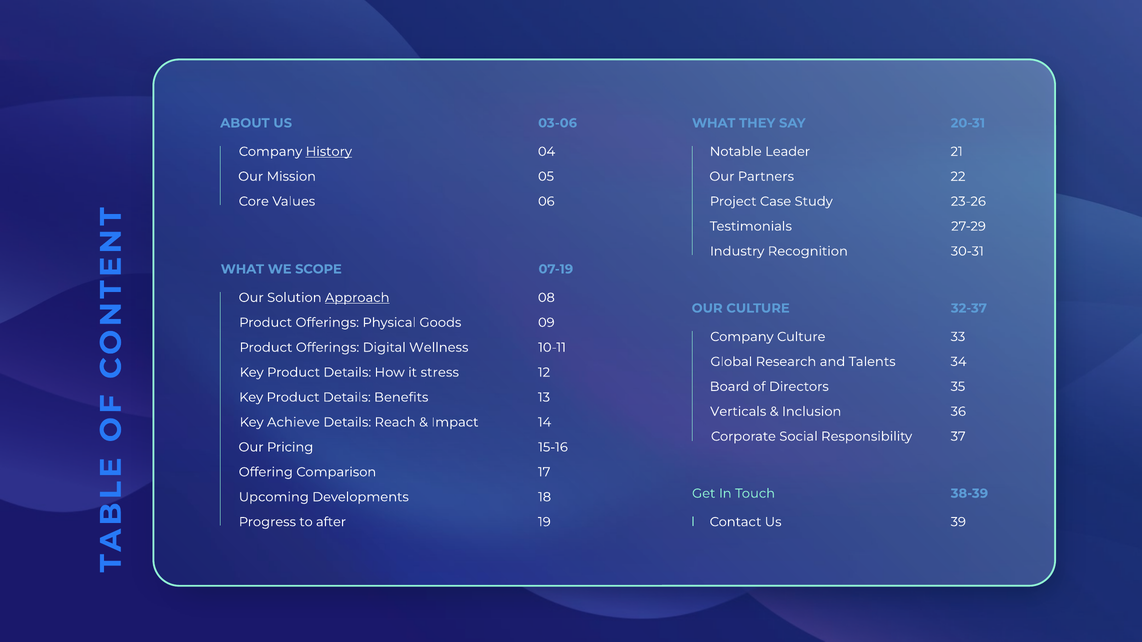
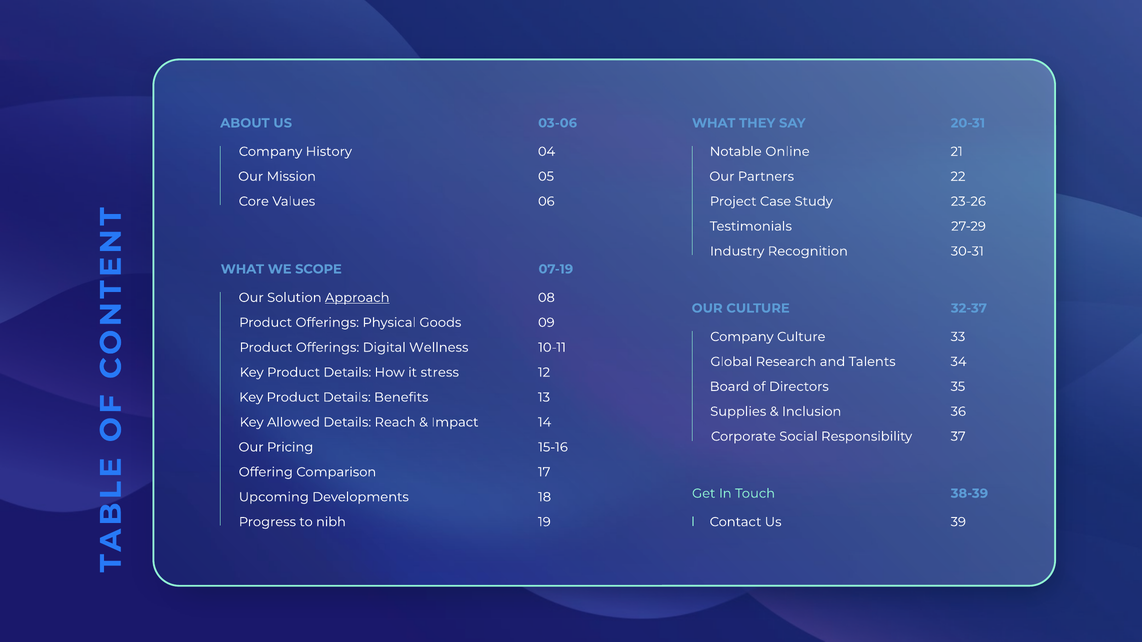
History underline: present -> none (329, 152)
Leader: Leader -> Online (788, 152)
Verticals: Verticals -> Supplies (738, 412)
Achieve: Achieve -> Allowed (293, 422)
after: after -> nibh (331, 522)
